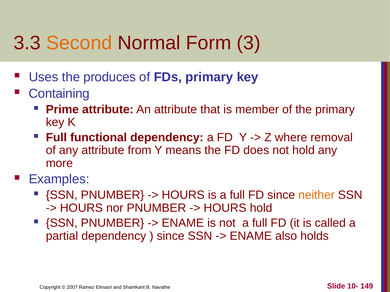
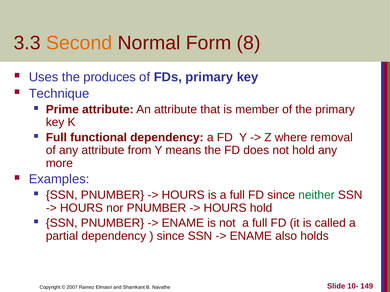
3: 3 -> 8 (249, 43)
Containing: Containing -> Technique (59, 94)
neither colour: orange -> green (316, 195)
